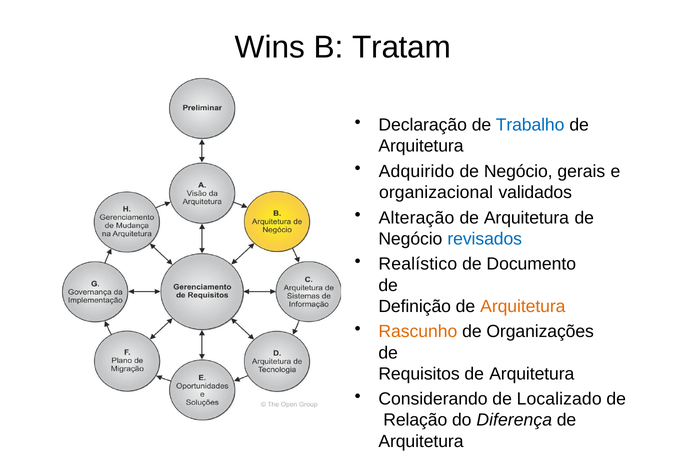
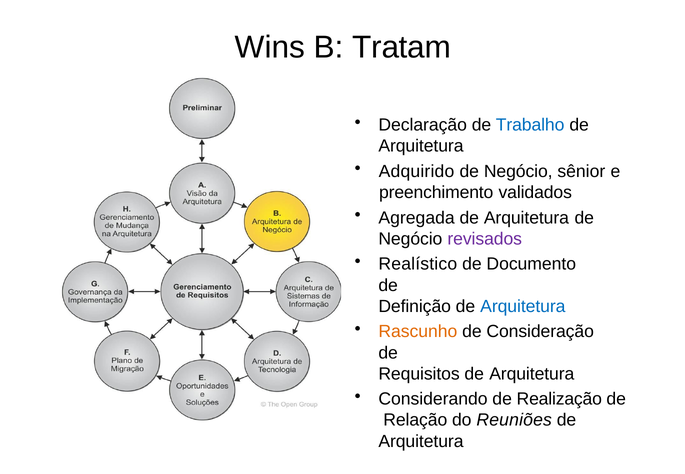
gerais: gerais -> sênior (581, 172)
organizacional: organizacional -> preenchimento (436, 193)
Alteração: Alteração -> Agregada (417, 218)
revisados colour: blue -> purple (485, 239)
Arquitetura colour: orange -> blue (523, 306)
Organizações: Organizações -> Consideração (540, 332)
Localizado: Localizado -> Realização (559, 399)
Diferença: Diferença -> Reuniões (514, 420)
